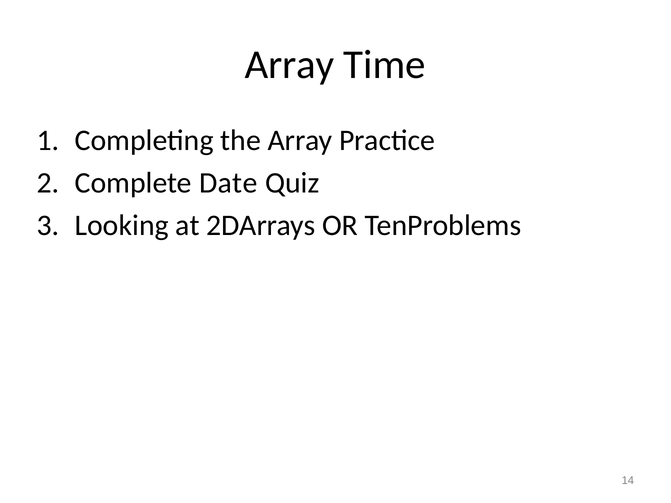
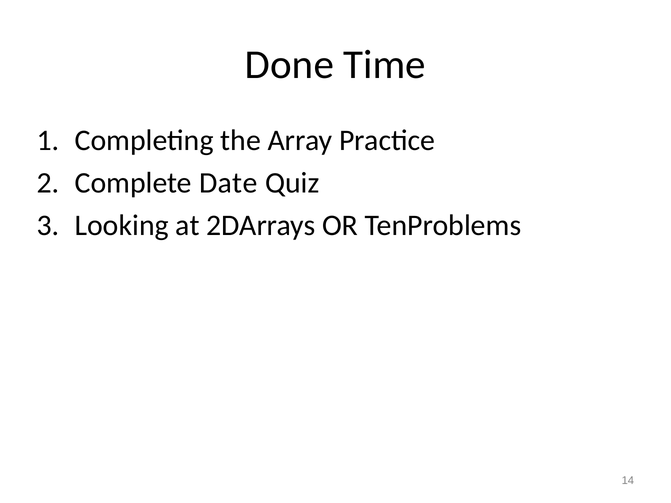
Array: Array -> Done (289, 65)
